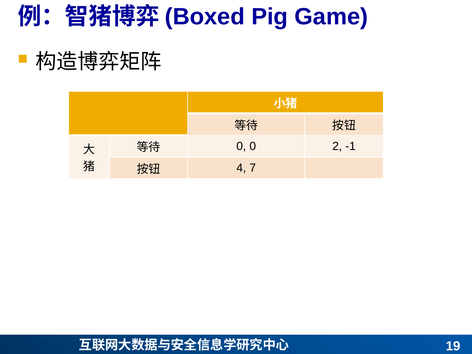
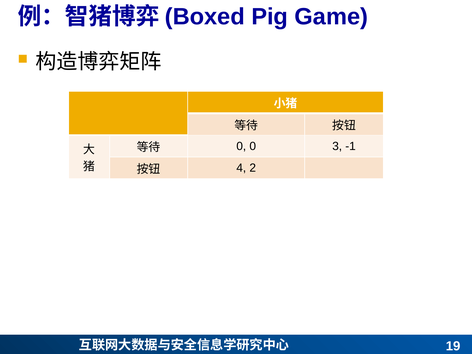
2: 2 -> 3 (337, 146)
7: 7 -> 2 (253, 168)
